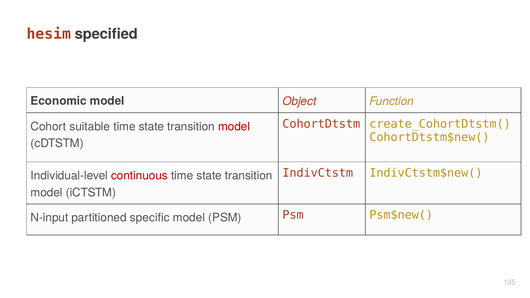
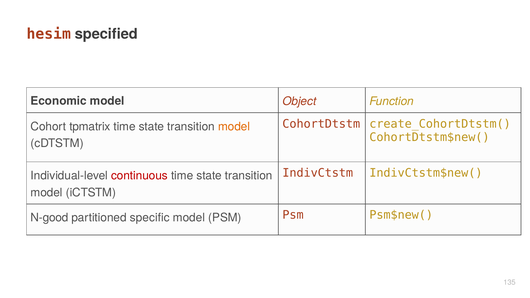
suitable: suitable -> tpmatrix (90, 127)
model colour: red -> orange (234, 127)
N-input: N-input -> N-good (50, 218)
